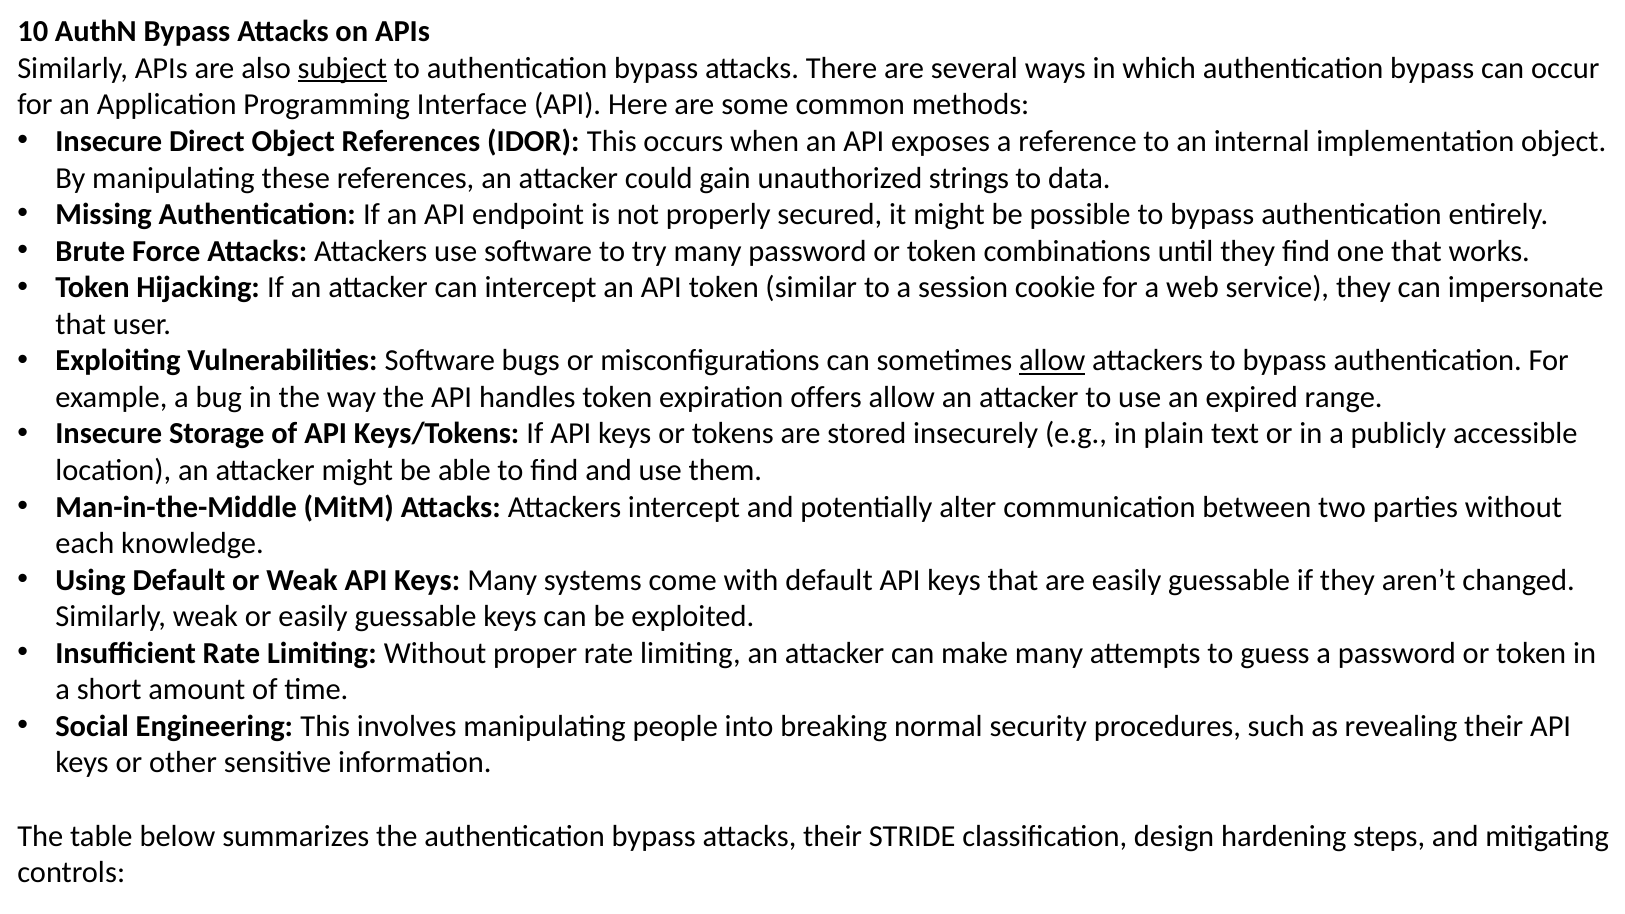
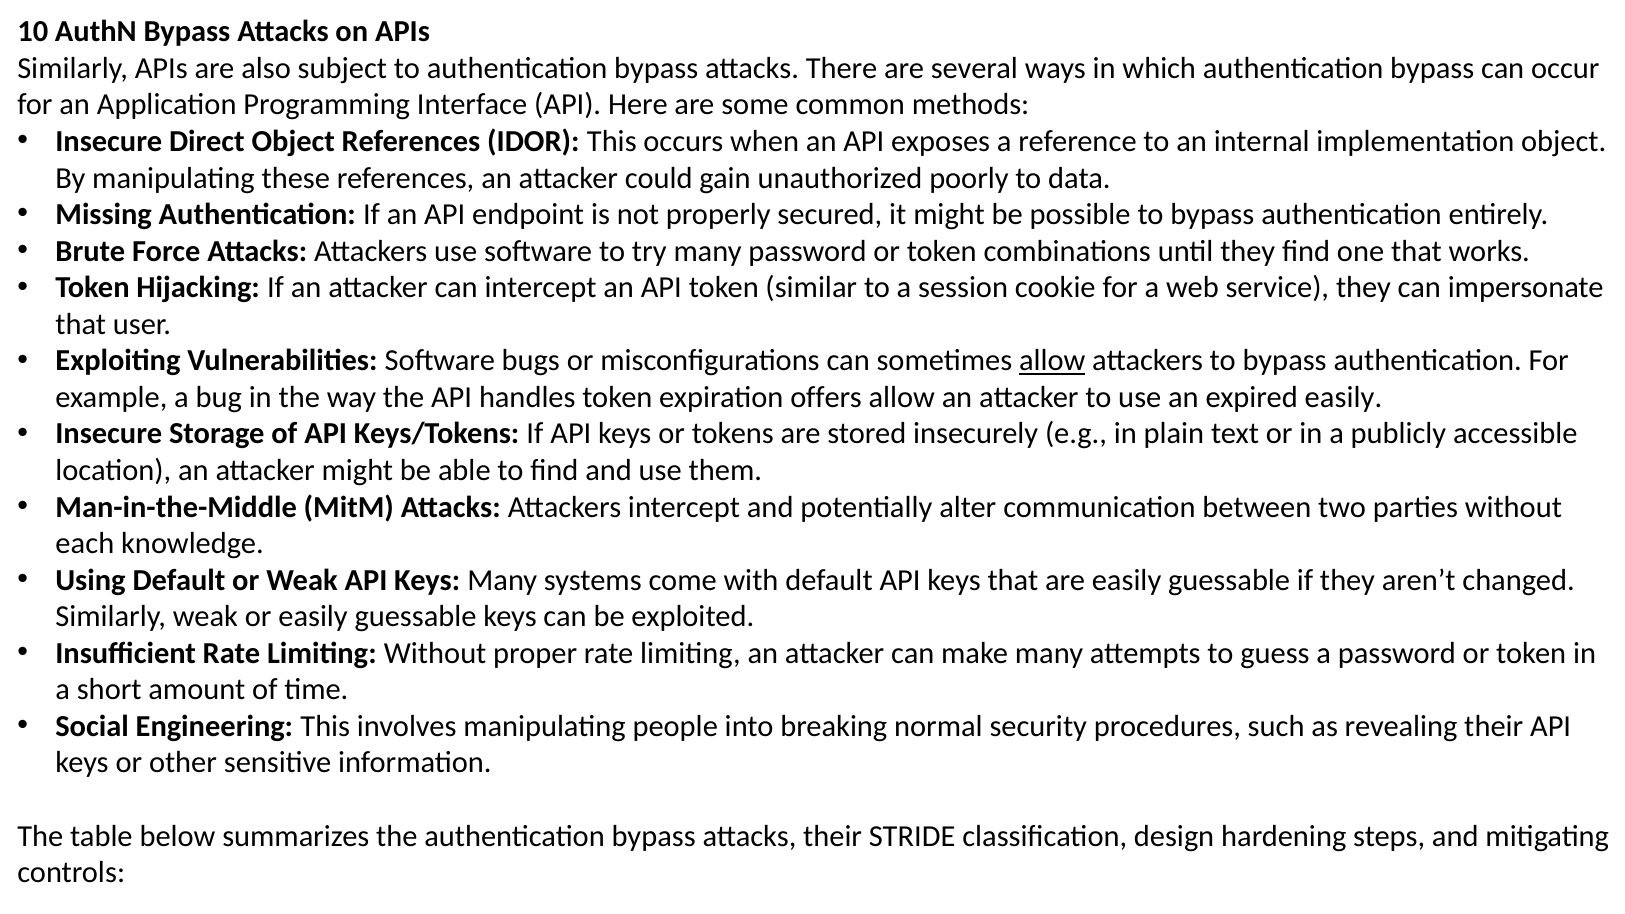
subject underline: present -> none (342, 68)
strings: strings -> poorly (969, 178)
expired range: range -> easily (1343, 397)
